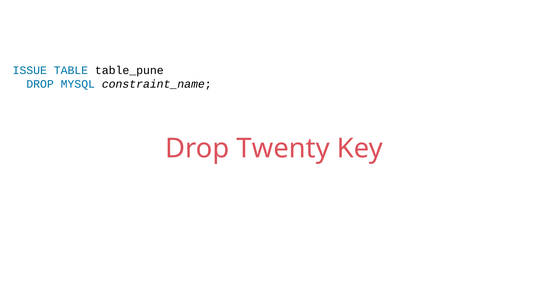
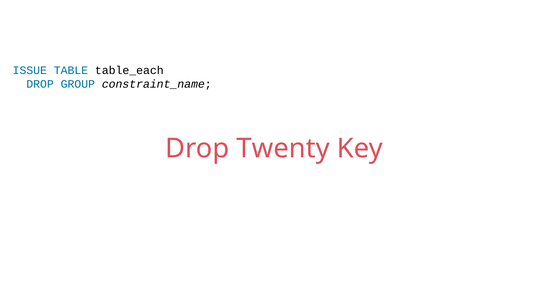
table_pune: table_pune -> table_each (129, 71)
MYSQL: MYSQL -> GROUP (78, 84)
